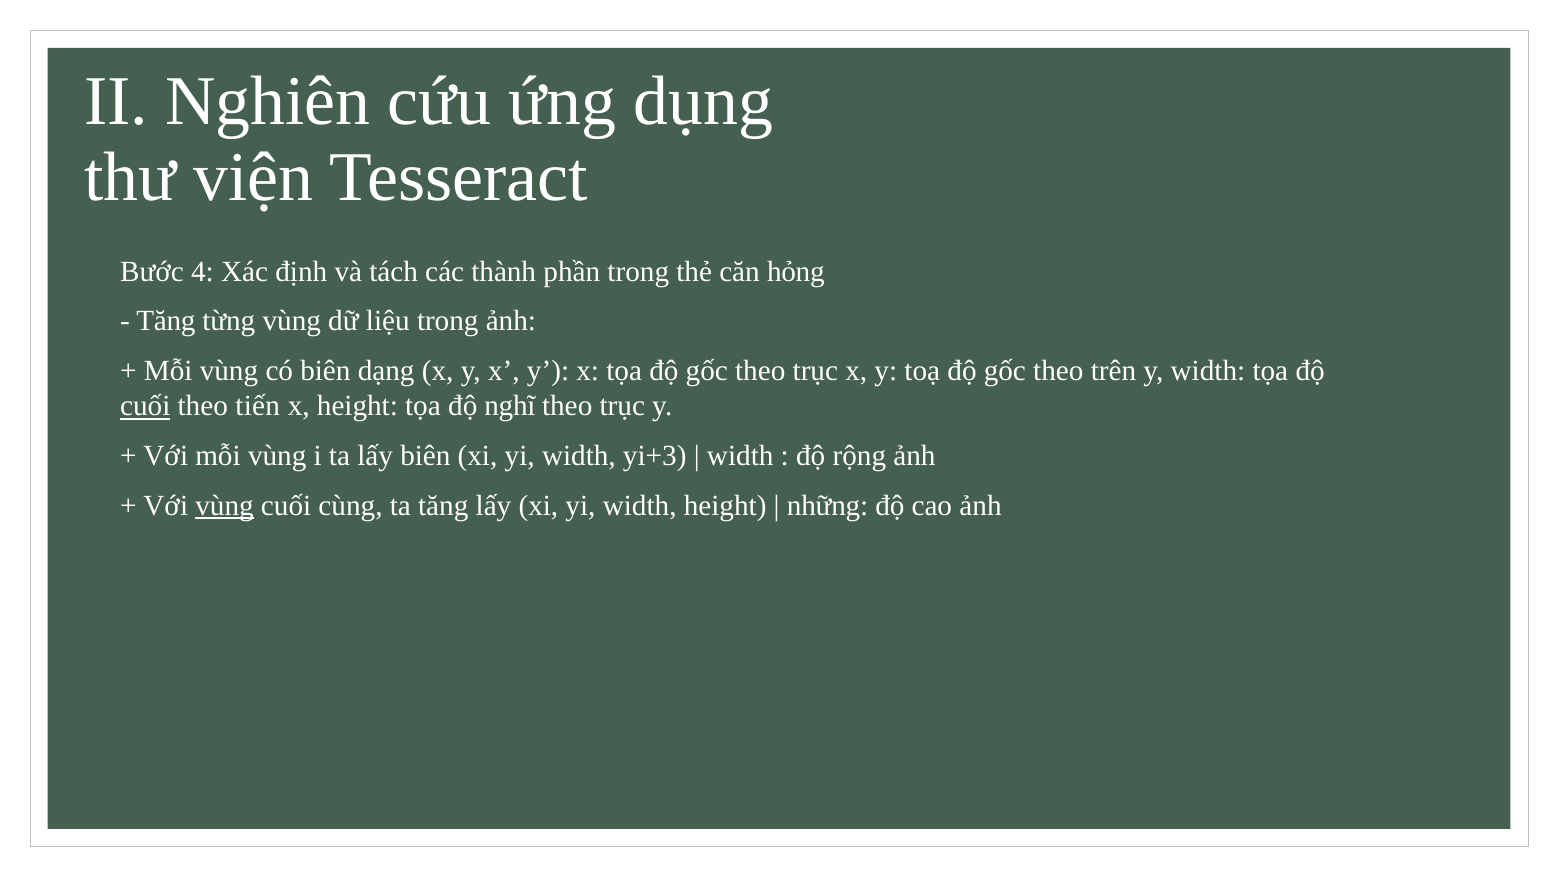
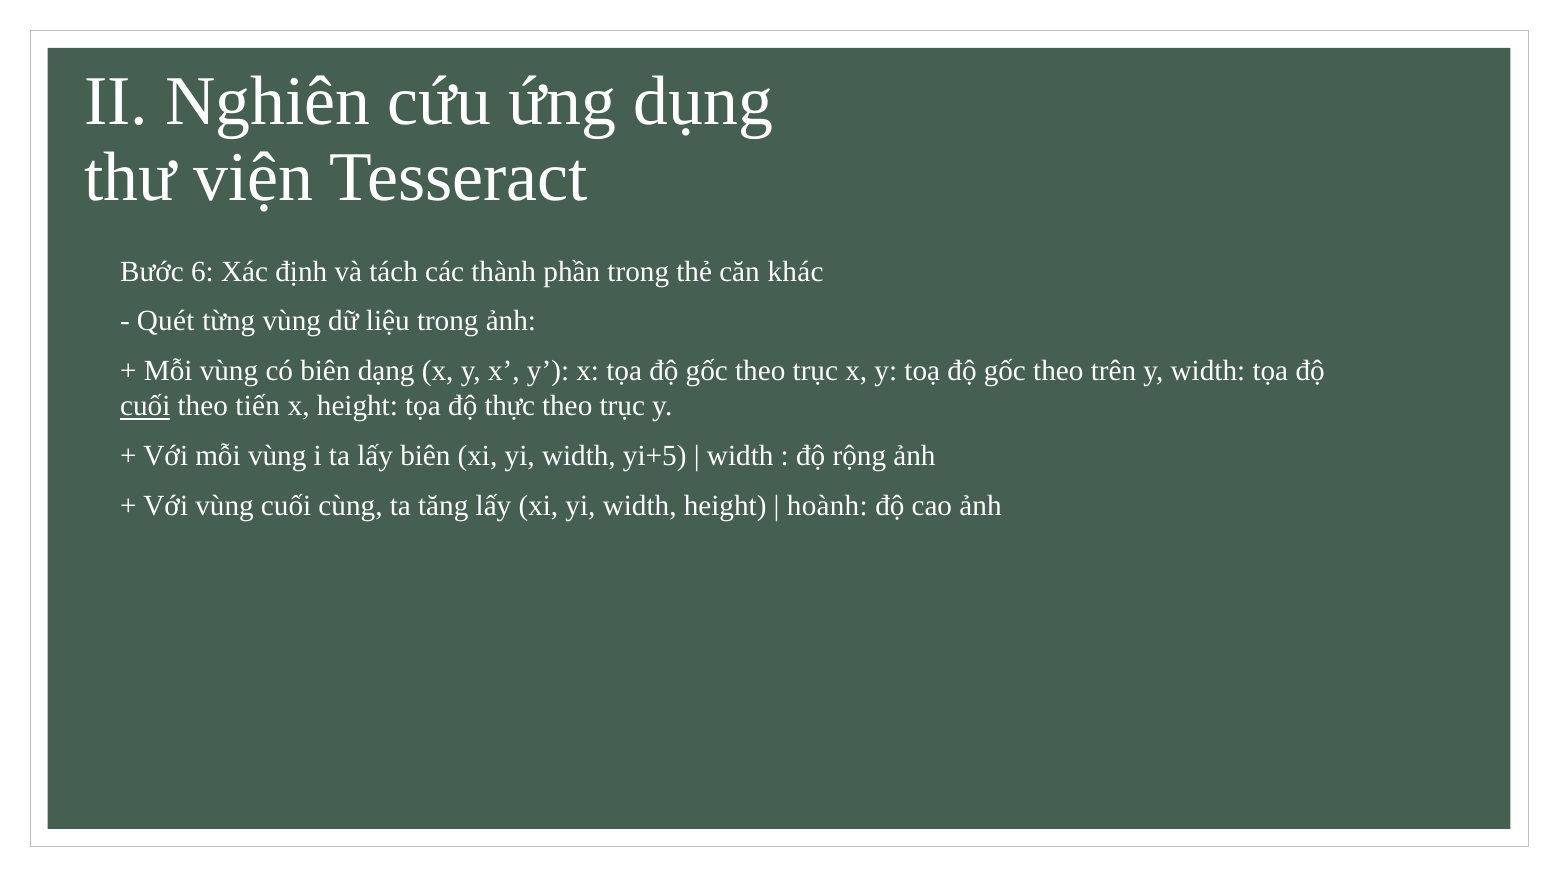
4: 4 -> 6 (202, 271)
hỏng: hỏng -> khác (796, 271)
Tăng: Tăng -> Quét (166, 321)
nghĩ: nghĩ -> thực (510, 406)
yi+3: yi+3 -> yi+5 (655, 456)
vùng underline: present -> none (225, 505)
những: những -> hoành (827, 505)
